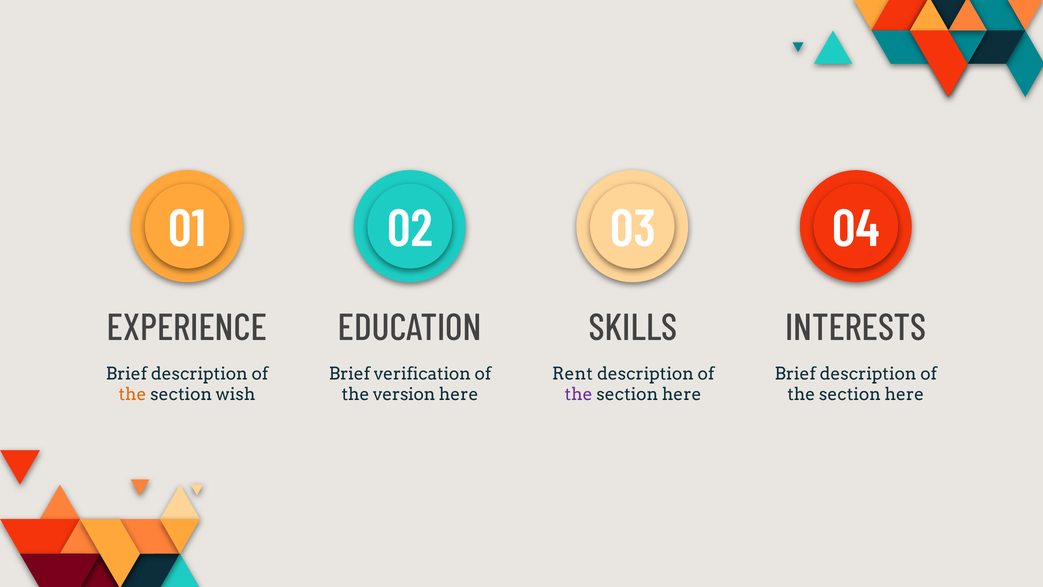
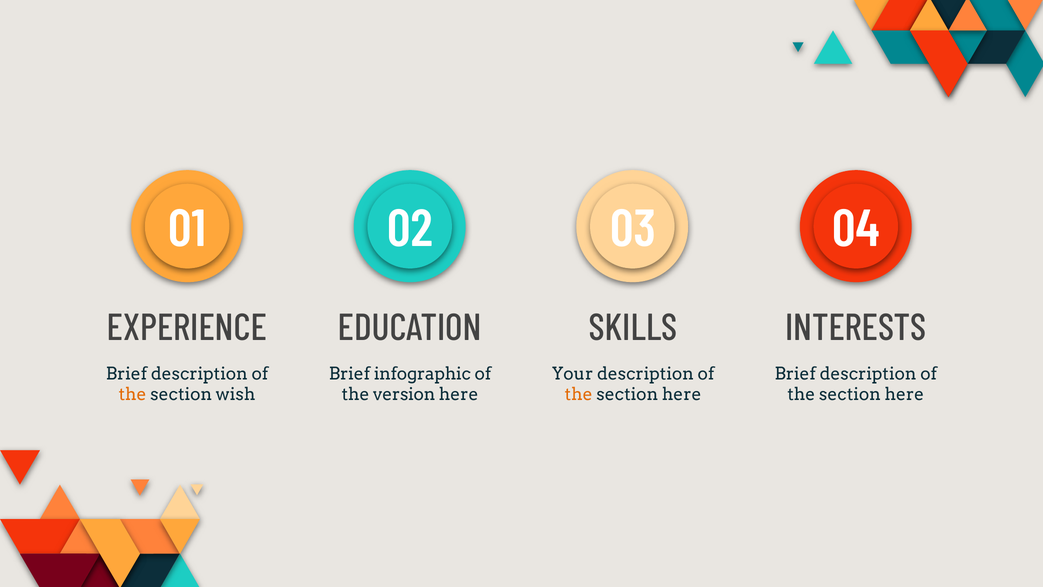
verification: verification -> infographic (422, 374)
Rent: Rent -> Your (573, 374)
the colour: purple -> orange (579, 395)
